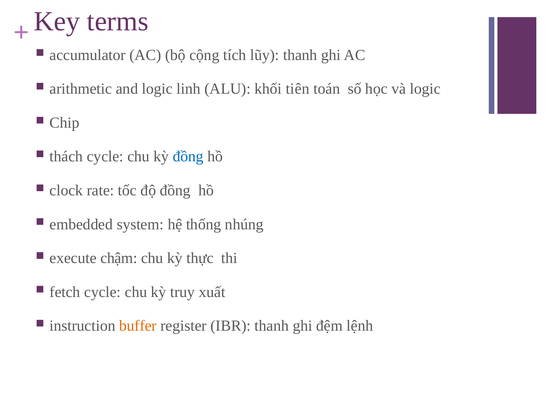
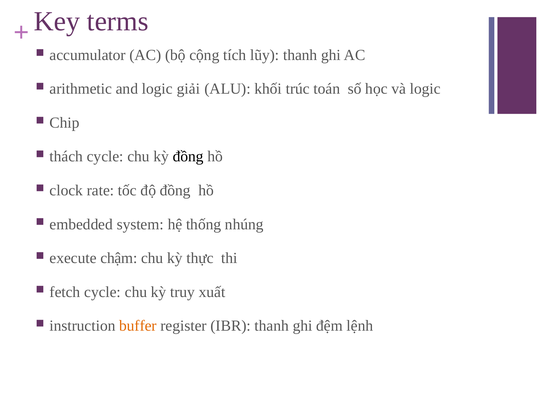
linh: linh -> giải (188, 89)
tiên: tiên -> trúc (298, 89)
đồng colour: blue -> black (188, 157)
